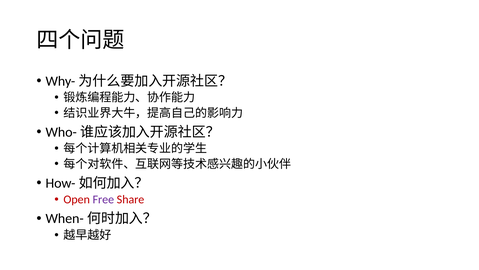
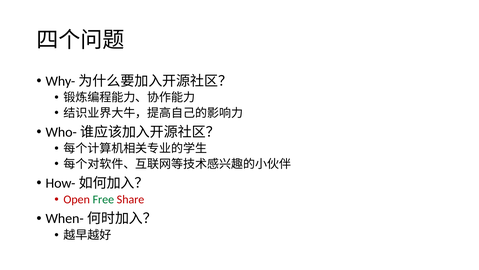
Free colour: purple -> green (103, 199)
